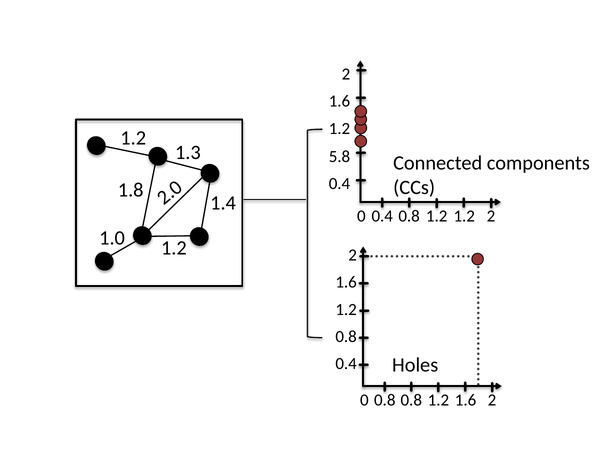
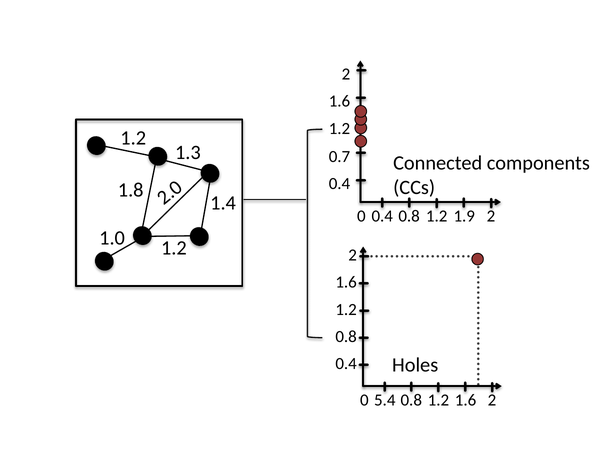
5.8: 5.8 -> 0.7 (339, 157)
0.4 1.2: 1.2 -> 1.9 (464, 216)
0.8: 0.8 -> 5.4 (385, 401)
